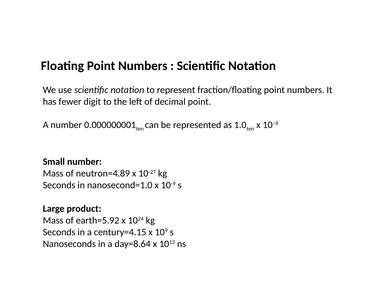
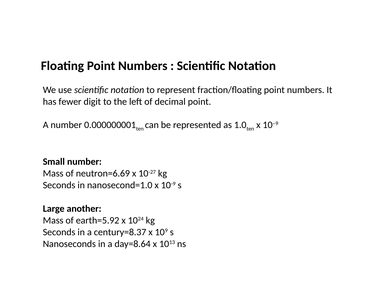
neutron=4.89: neutron=4.89 -> neutron=6.69 (103, 173)
product: product -> another (84, 208)
century=4.15: century=4.15 -> century=8.37 (120, 232)
